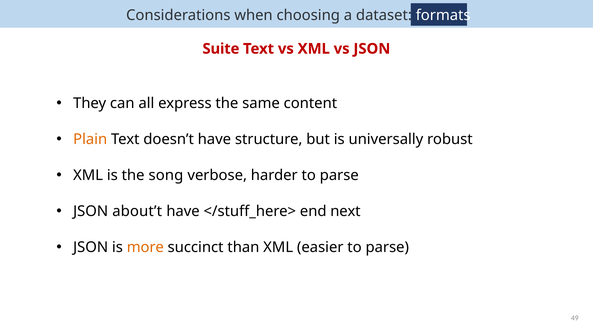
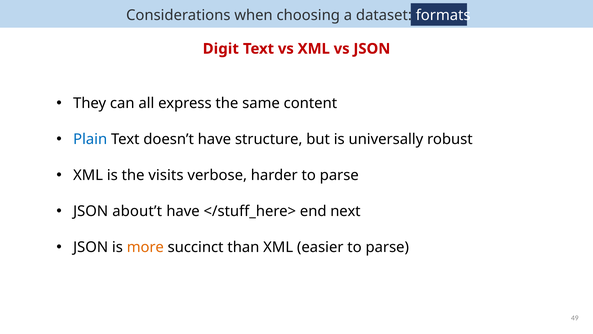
Suite: Suite -> Digit (221, 49)
Plain colour: orange -> blue (90, 139)
song: song -> visits (166, 175)
